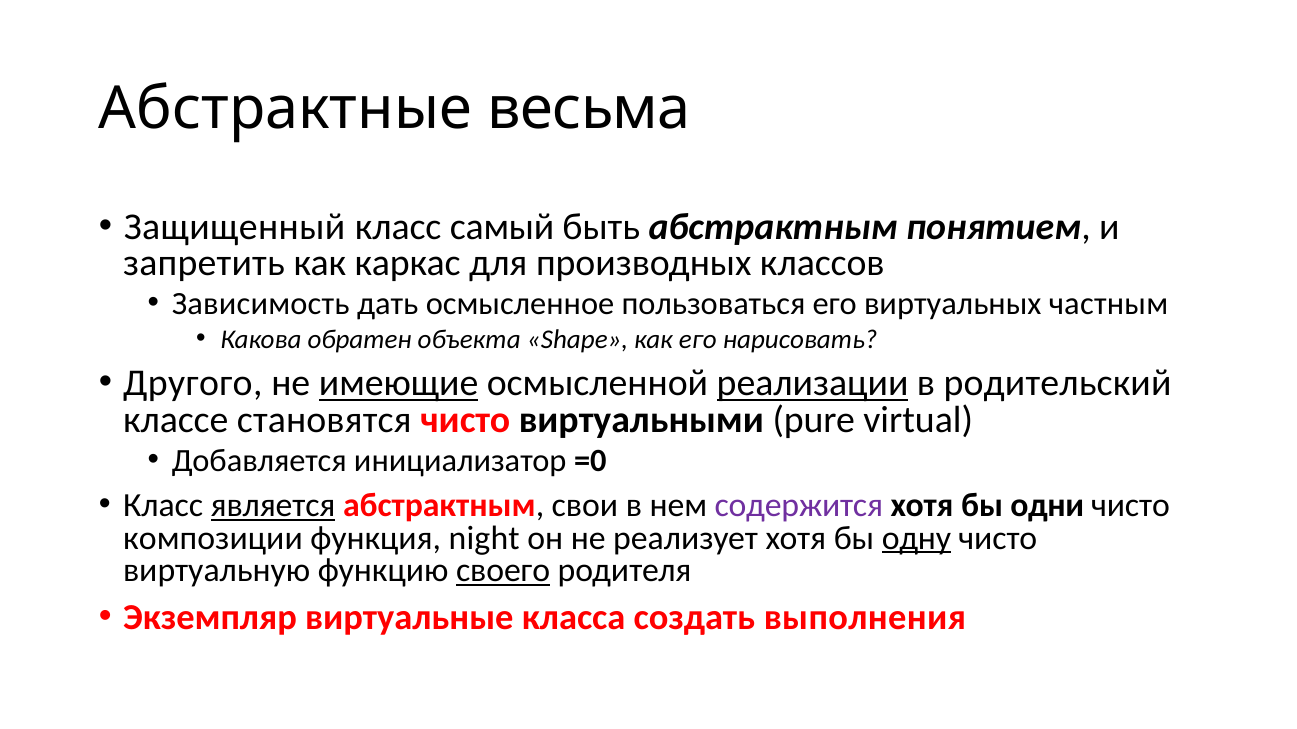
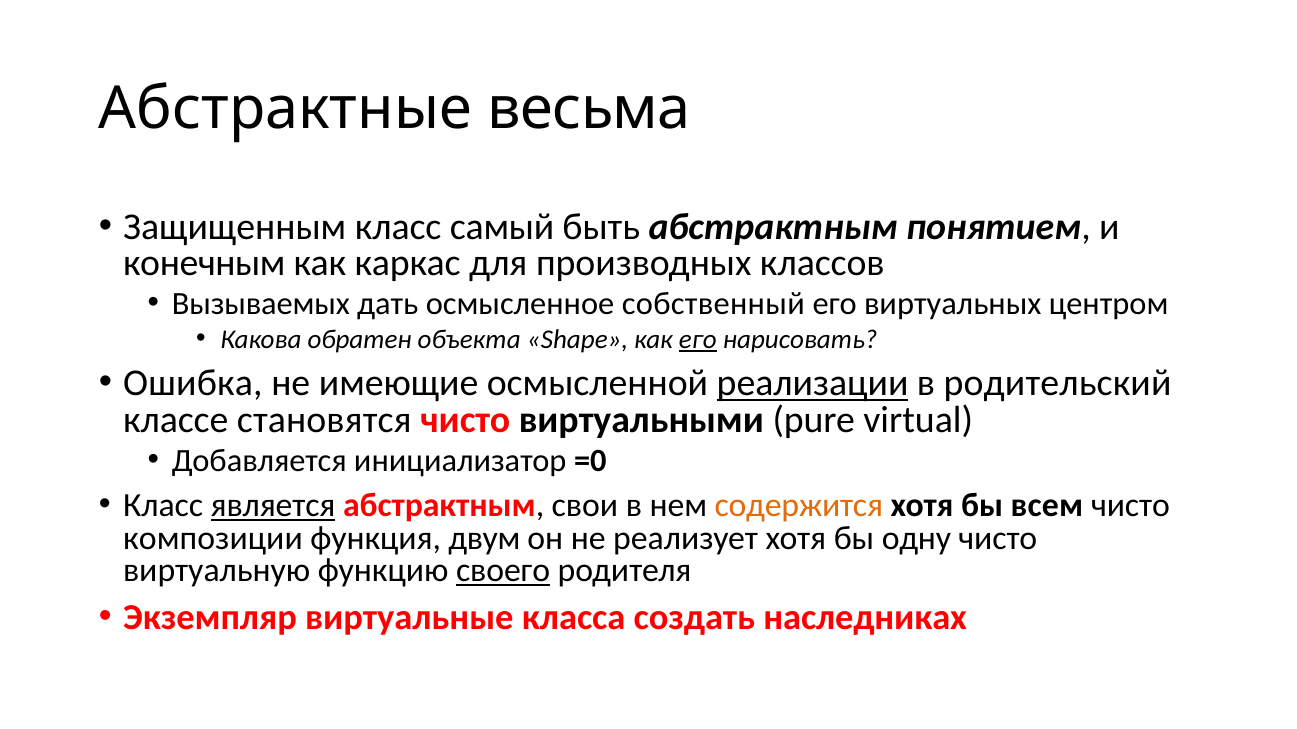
Защищенный: Защищенный -> Защищенным (235, 227)
запретить: запретить -> конечным (204, 263)
Зависимость: Зависимость -> Вызываемых (261, 304)
пользоваться: пользоваться -> собственный (713, 304)
частным: частным -> центром (1109, 304)
его underline: none -> present (698, 340)
Другого: Другого -> Ошибка (193, 384)
имеющие underline: present -> none (399, 384)
содержится colour: purple -> orange (799, 506)
одни: одни -> всем (1047, 506)
night: night -> двум (484, 538)
одну underline: present -> none (916, 538)
выполнения: выполнения -> наследниках (865, 618)
